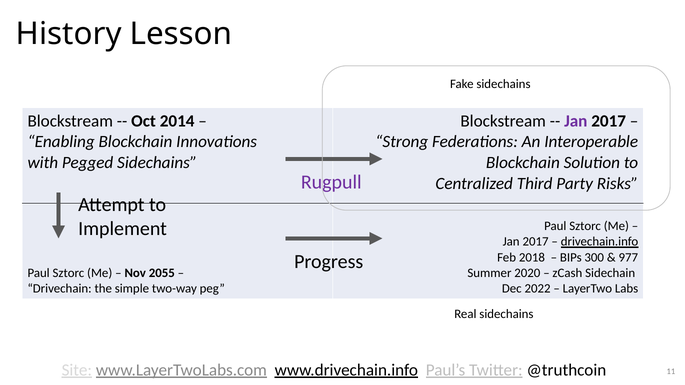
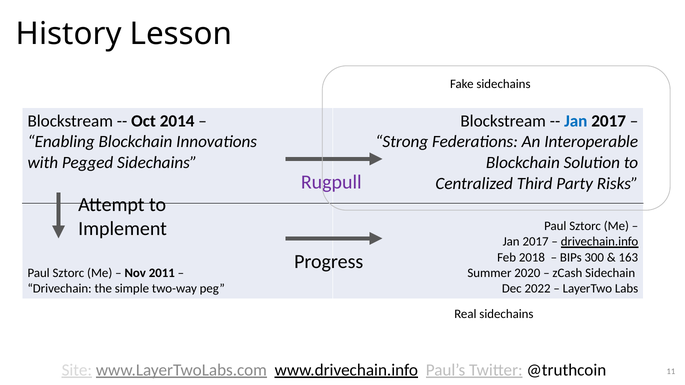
Jan colour: purple -> blue (576, 121)
977: 977 -> 163 (628, 258)
2055: 2055 -> 2011 (162, 273)
